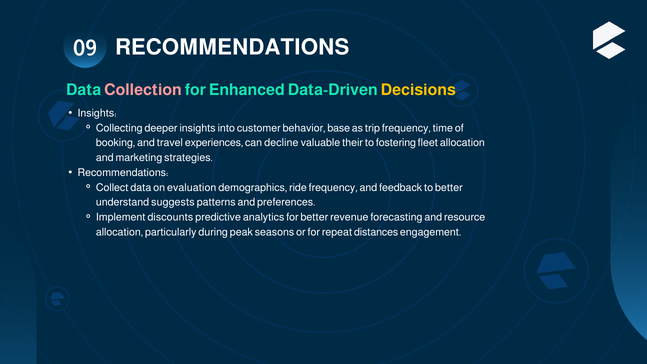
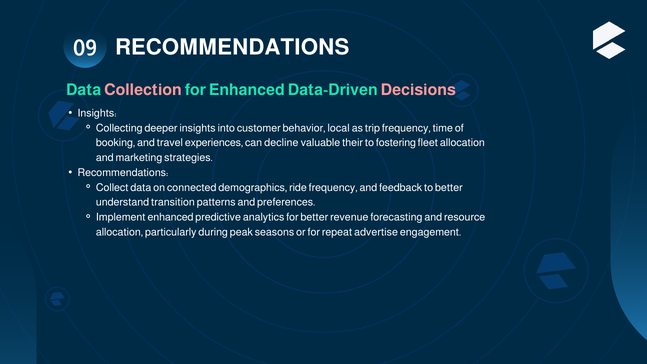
Decisions colour: yellow -> pink (418, 90)
base: base -> local (339, 128)
evaluation: evaluation -> connected (192, 187)
suggests: suggests -> transition (173, 202)
Implement discounts: discounts -> enhanced (170, 217)
distances: distances -> advertise (376, 232)
